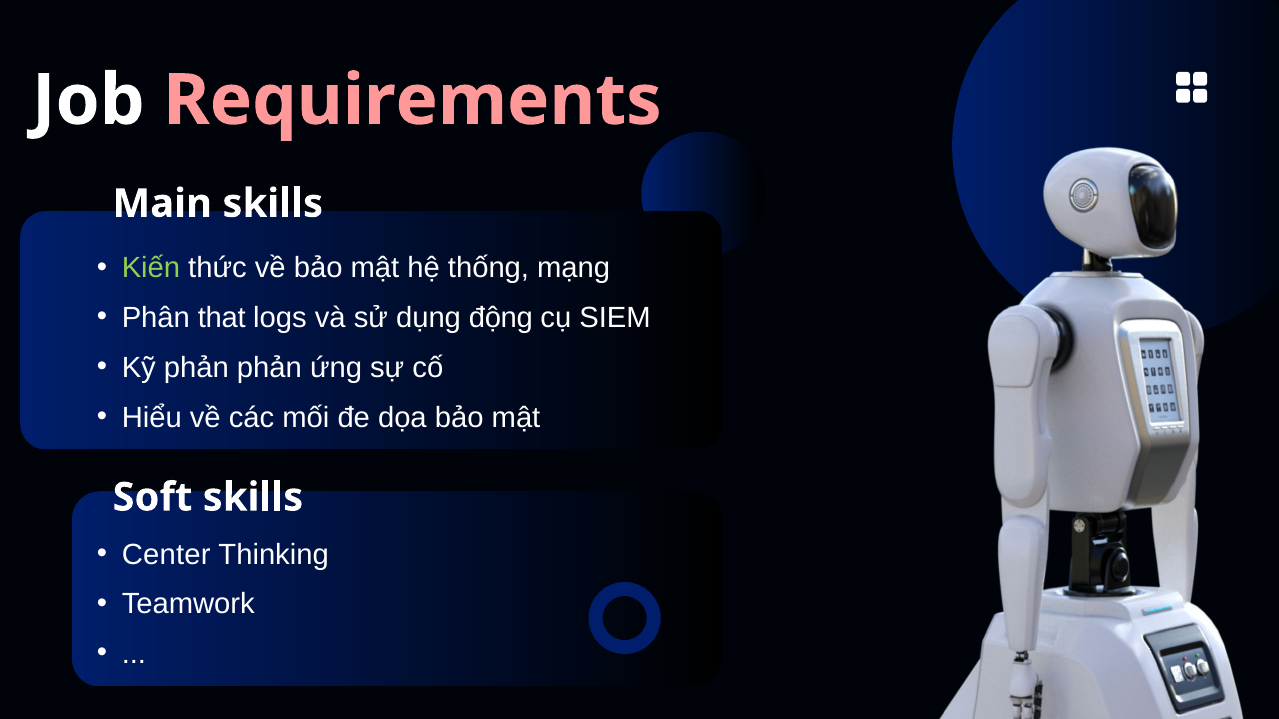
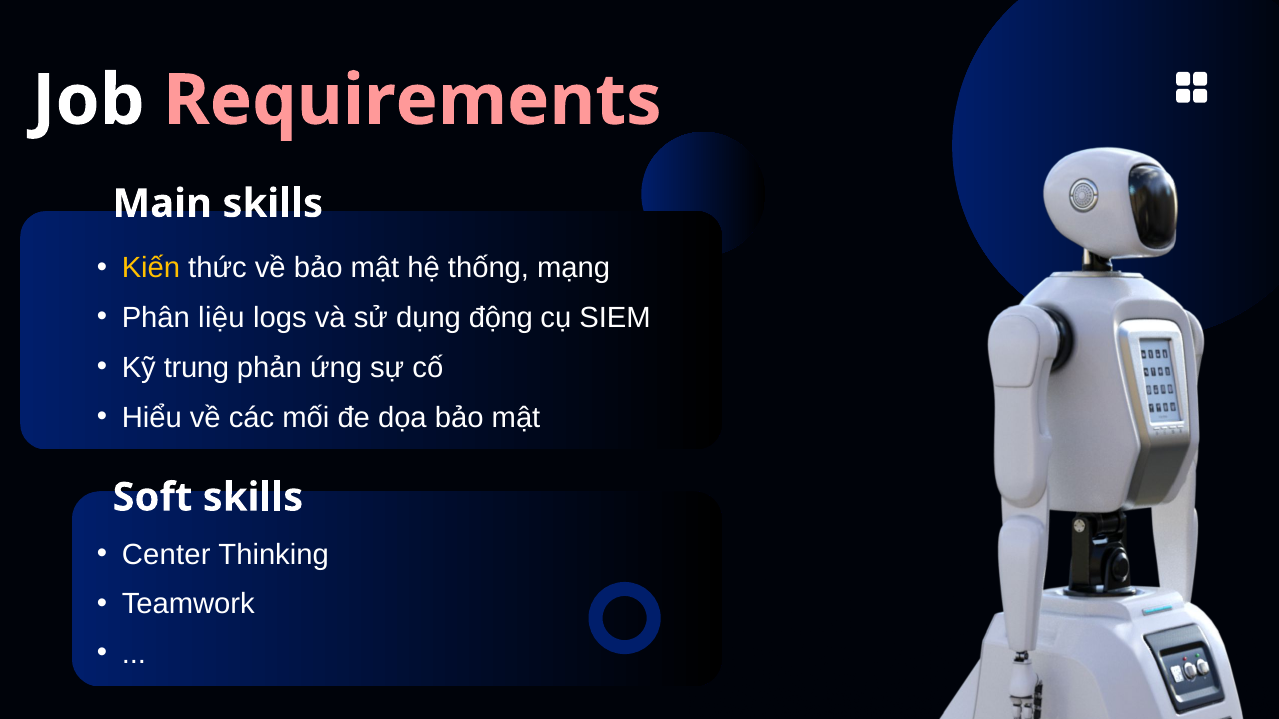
Kiến colour: light green -> yellow (151, 268)
that: that -> liệu (221, 318)
Kỹ phản: phản -> trung (196, 368)
